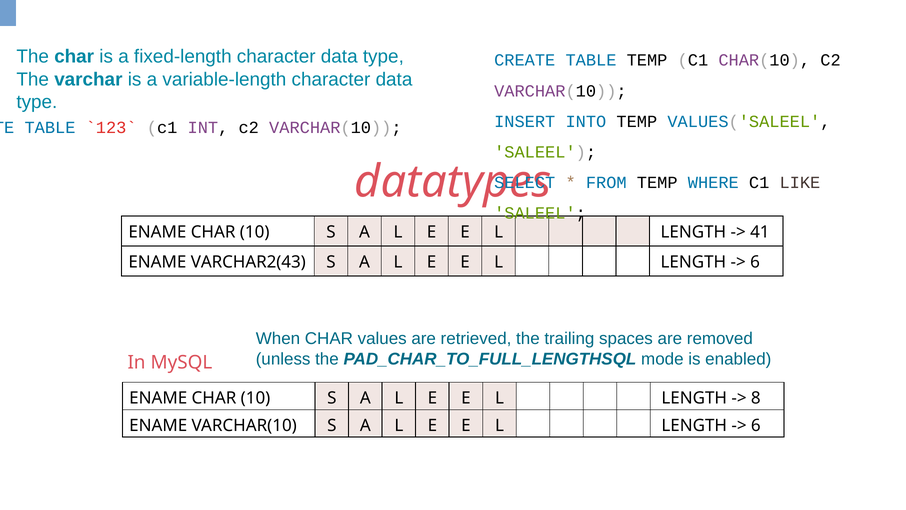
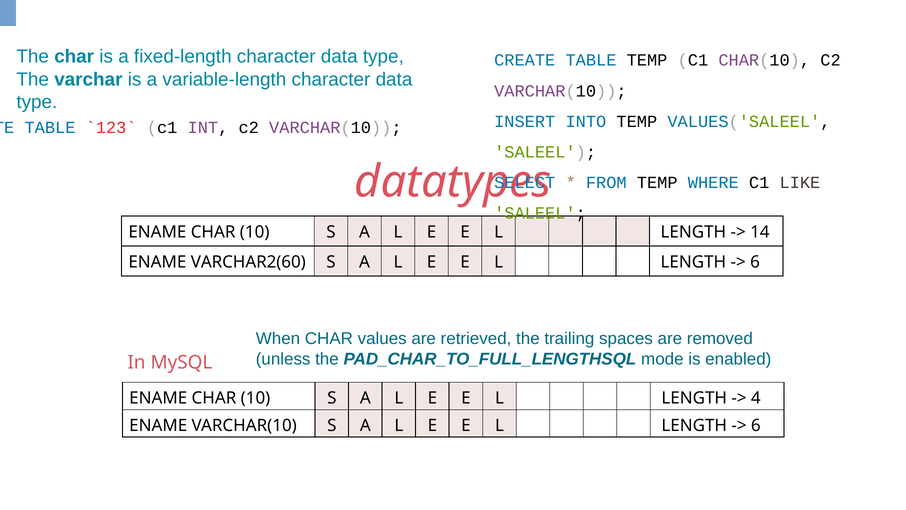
41: 41 -> 14 (760, 232)
VARCHAR2(43: VARCHAR2(43 -> VARCHAR2(60 (248, 262)
8: 8 -> 4 (756, 398)
